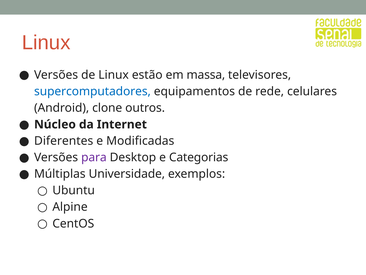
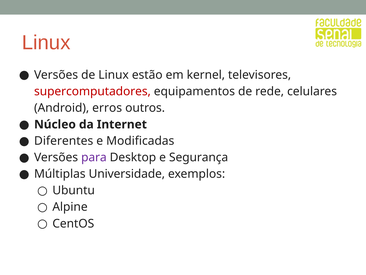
massa: massa -> kernel (206, 75)
supercomputadores colour: blue -> red (92, 91)
clone: clone -> erros (107, 108)
Categorias: Categorias -> Segurança (199, 157)
